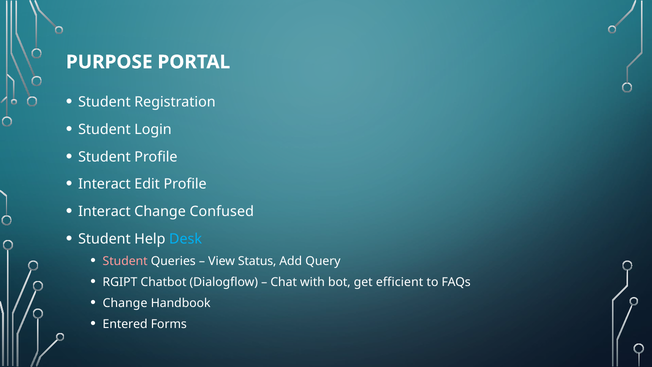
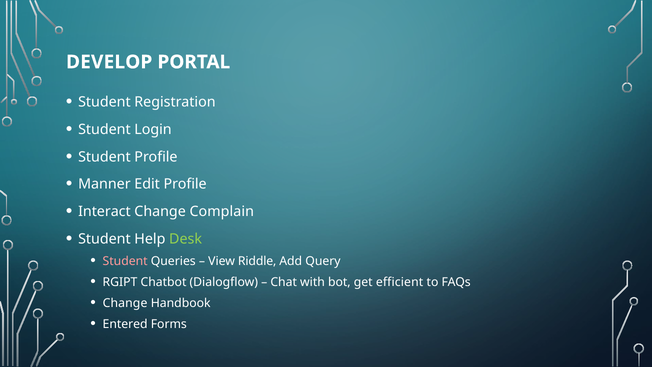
PURPOSE: PURPOSE -> DEVELOP (109, 62)
Interact: Interact -> Manner (104, 184)
Confused: Confused -> Complain (222, 211)
Desk colour: light blue -> light green (186, 239)
Status: Status -> Riddle (257, 261)
